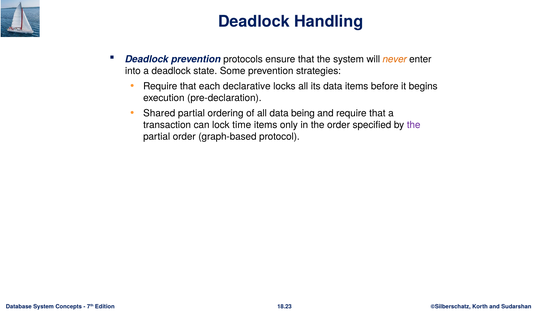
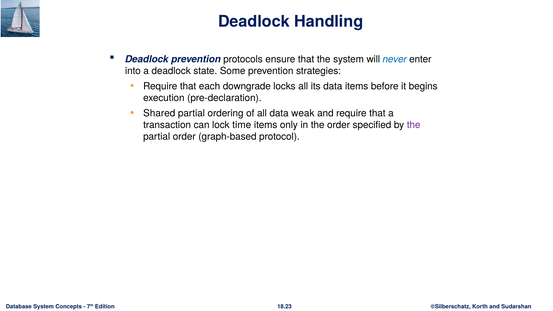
never colour: orange -> blue (395, 59)
declarative: declarative -> downgrade (247, 86)
being: being -> weak (303, 113)
